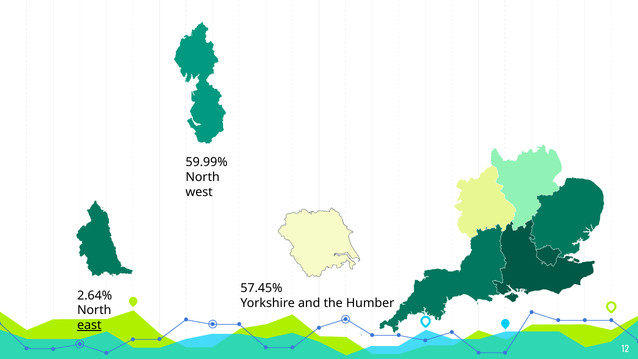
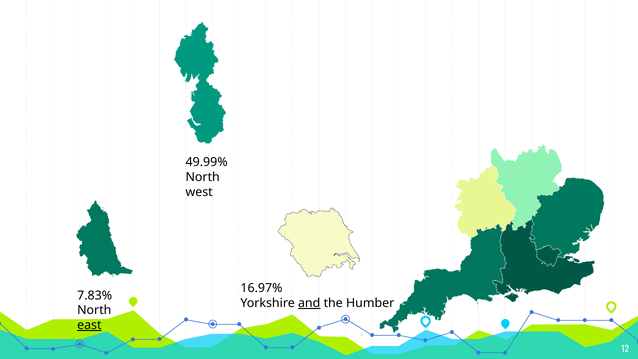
59.99%: 59.99% -> 49.99% (207, 162)
57.45%: 57.45% -> 16.97% (261, 288)
2.64%: 2.64% -> 7.83% (95, 295)
and underline: none -> present (309, 303)
